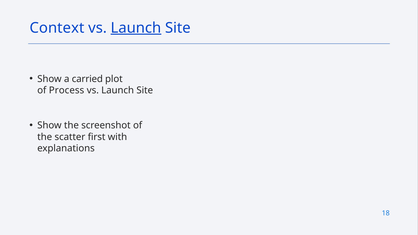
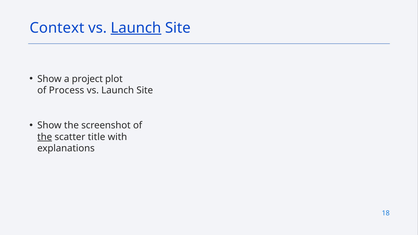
carried: carried -> project (87, 79)
the underline: none -> present (45, 137)
first: first -> title (97, 137)
